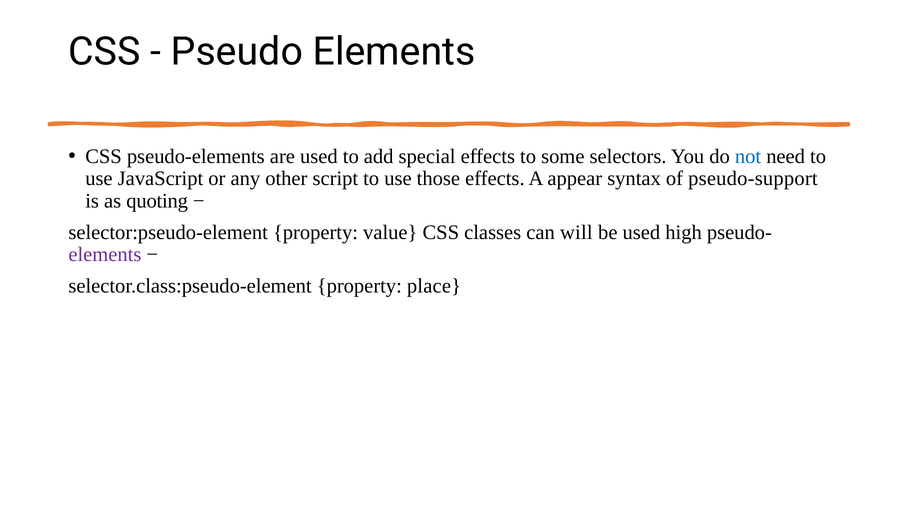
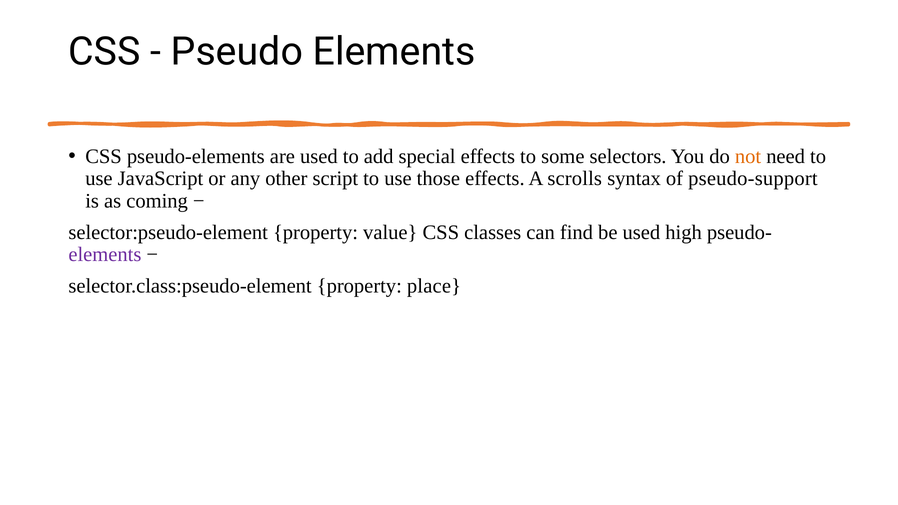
not colour: blue -> orange (748, 156)
appear: appear -> scrolls (575, 179)
quoting: quoting -> coming (157, 201)
will: will -> find (576, 232)
